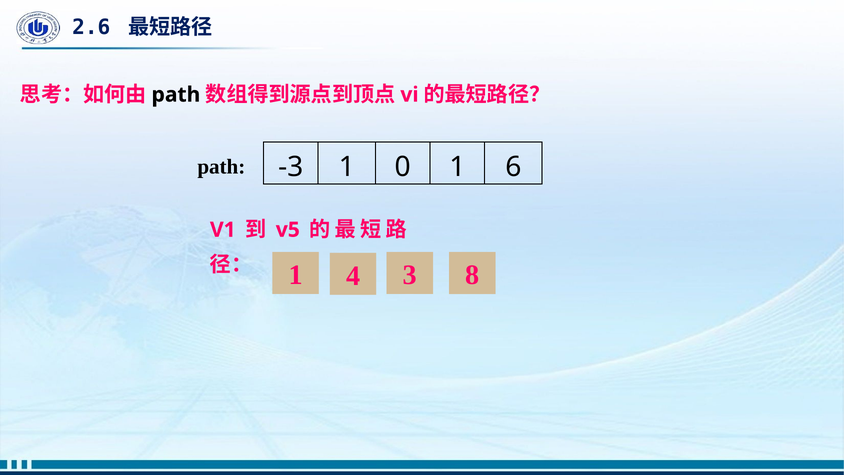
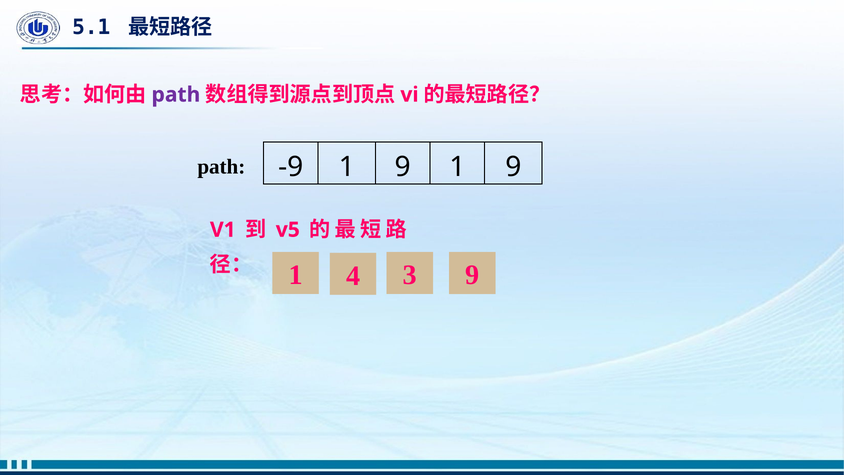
2.6: 2.6 -> 5.1 (91, 27)
path colour: black -> purple (176, 95)
-3: -3 -> -9 (291, 167)
0: 0 -> 9 (403, 167)
6: 6 -> 9 (513, 167)
8: 8 -> 9 (472, 275)
